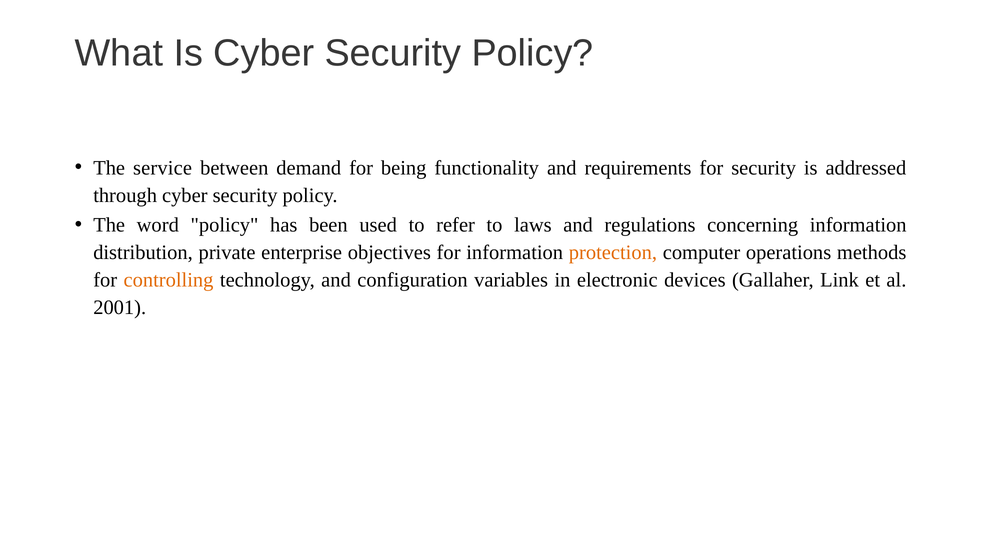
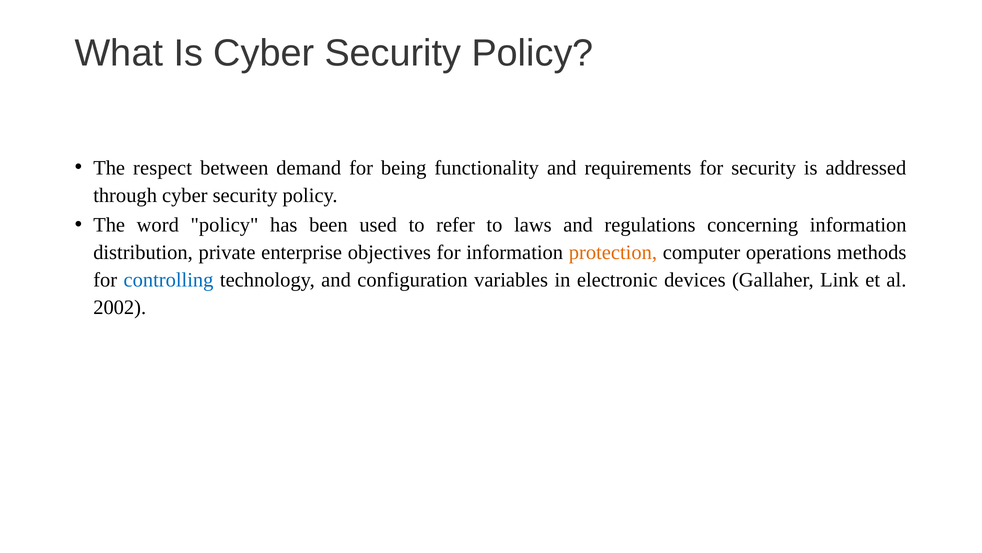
service: service -> respect (163, 168)
controlling colour: orange -> blue (169, 280)
2001: 2001 -> 2002 (120, 307)
